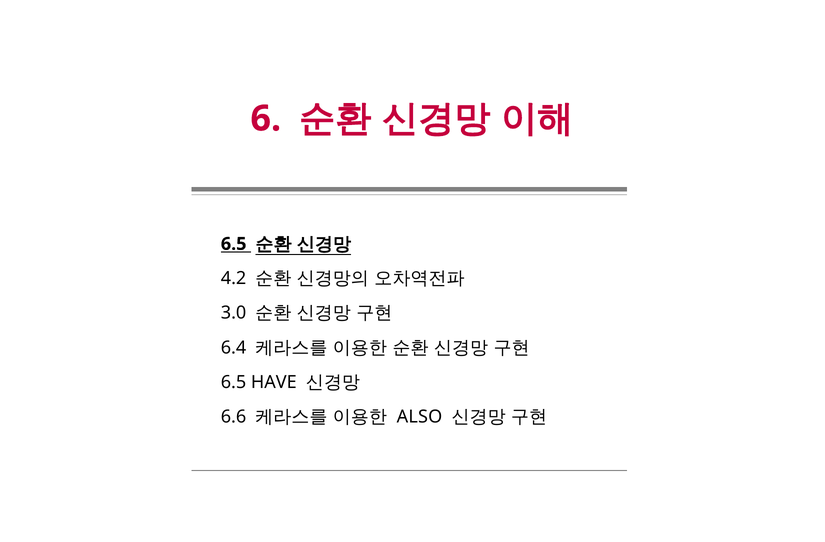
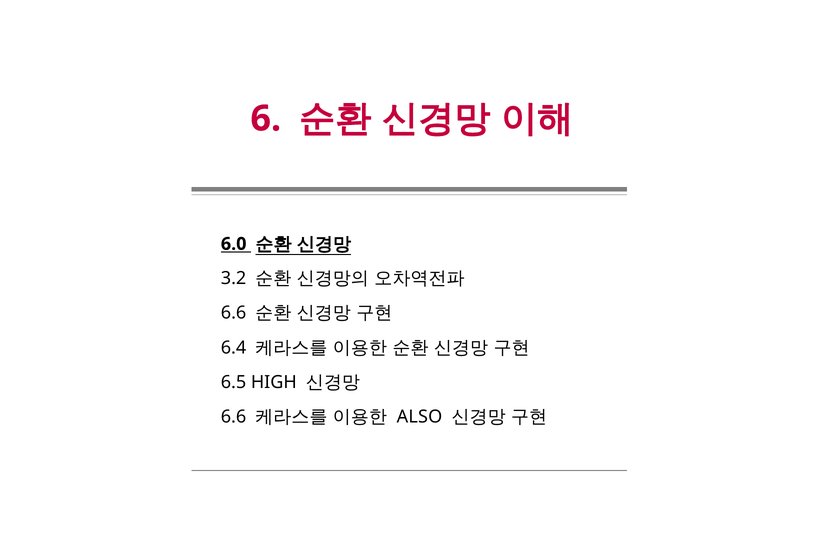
6.5: 6.5 -> 6.0 (234, 244)
4.2: 4.2 -> 3.2 (234, 278)
3.0: 3.0 -> 6.6 (234, 313)
HAVE: HAVE -> HIGH (274, 382)
